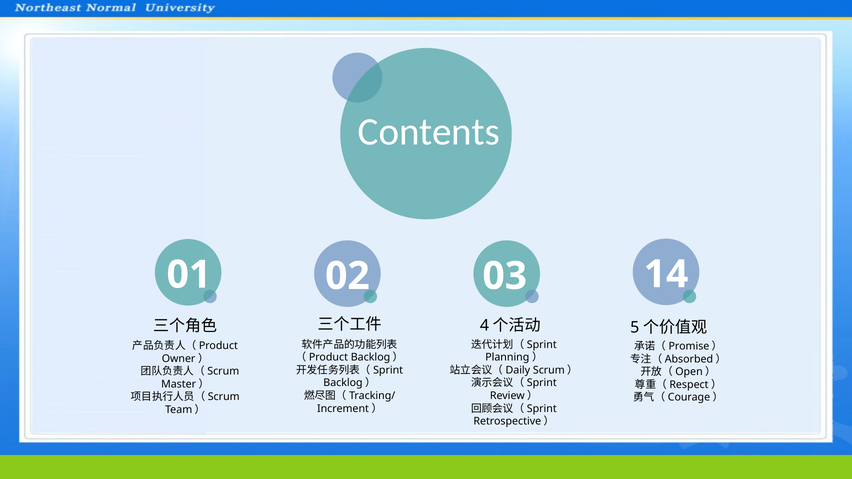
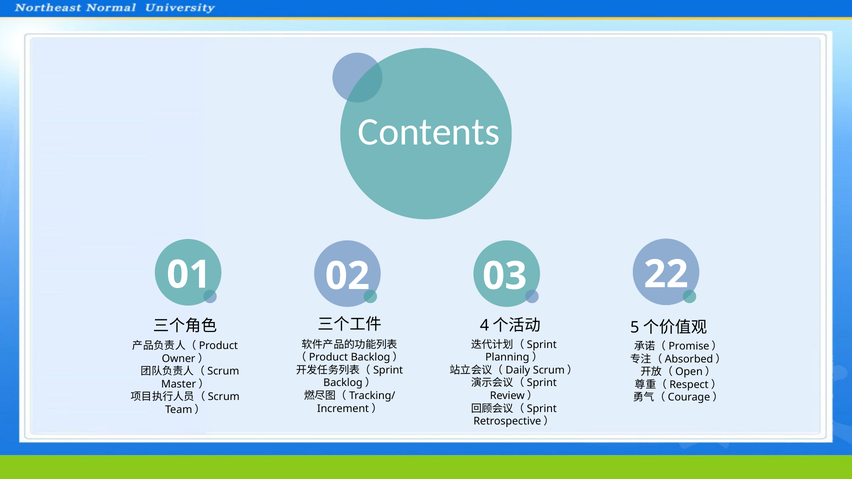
14: 14 -> 22 (666, 274)
